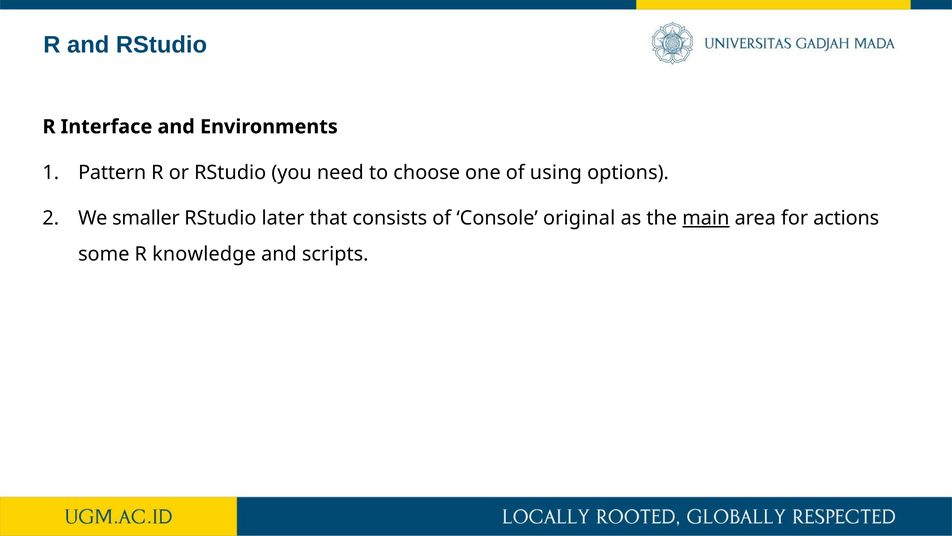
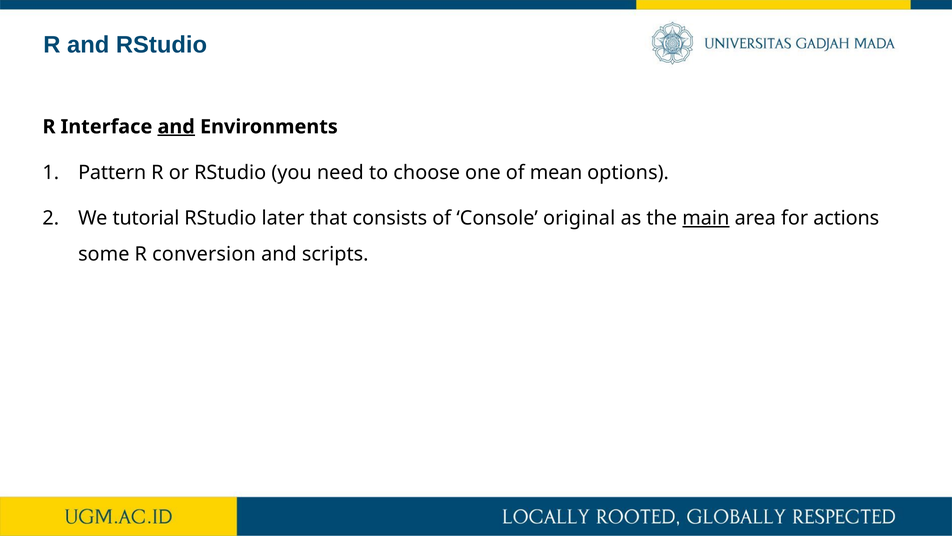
and underline: none -> present (176, 127)
using: using -> mean (556, 172)
smaller: smaller -> tutorial (146, 218)
knowledge: knowledge -> conversion (204, 254)
